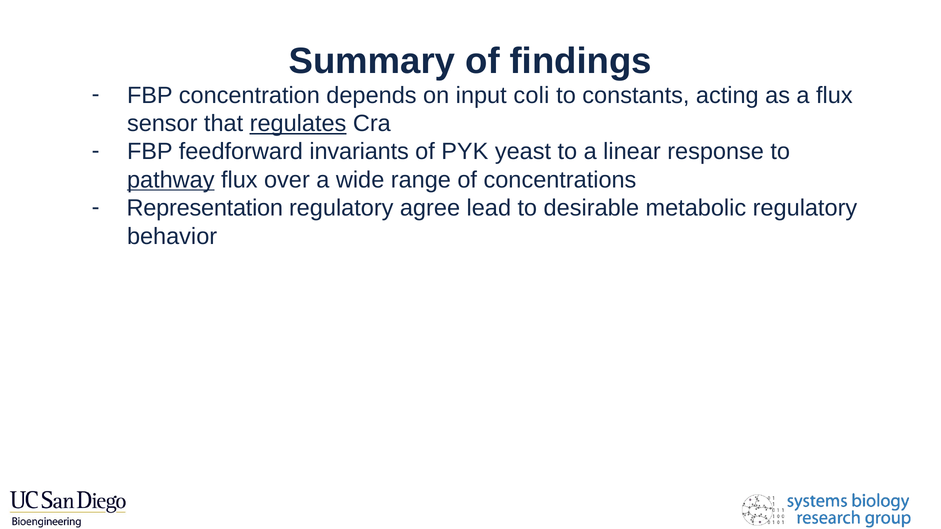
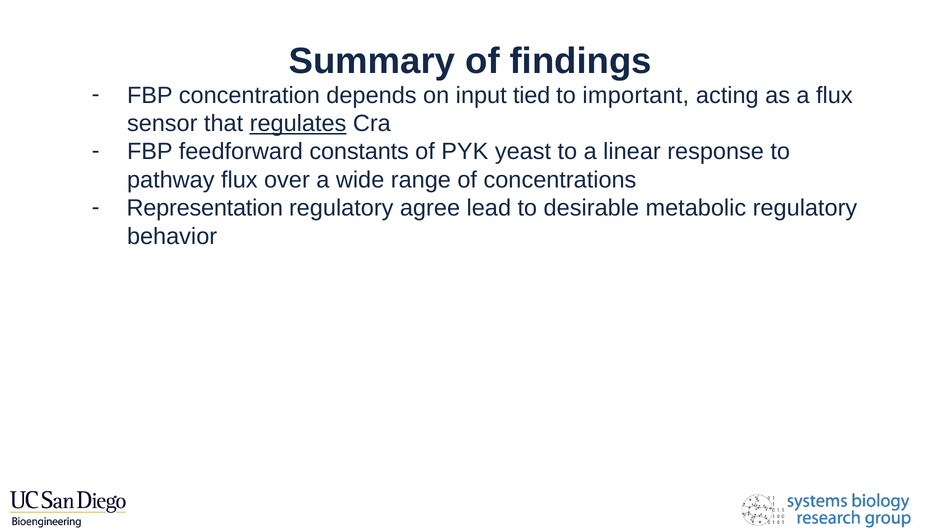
coli: coli -> tied (532, 95)
constants: constants -> important (636, 95)
invariants: invariants -> constants (359, 152)
pathway underline: present -> none (171, 180)
